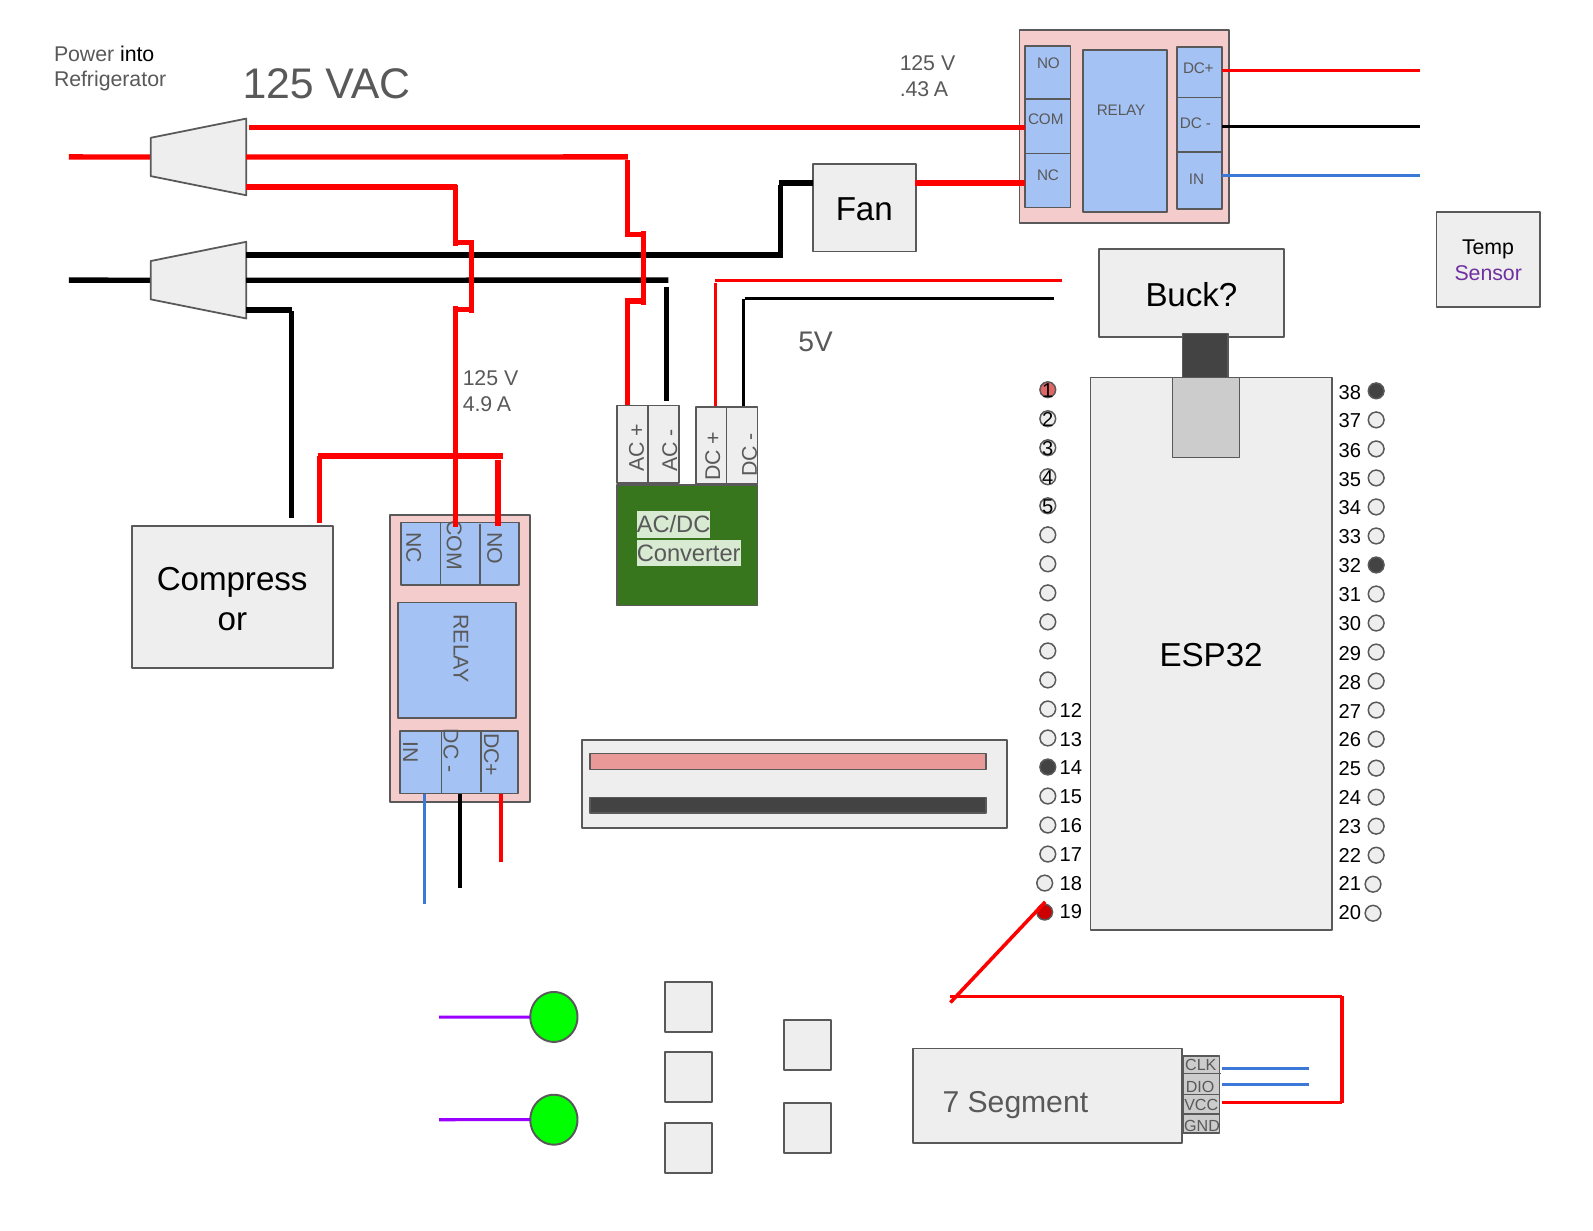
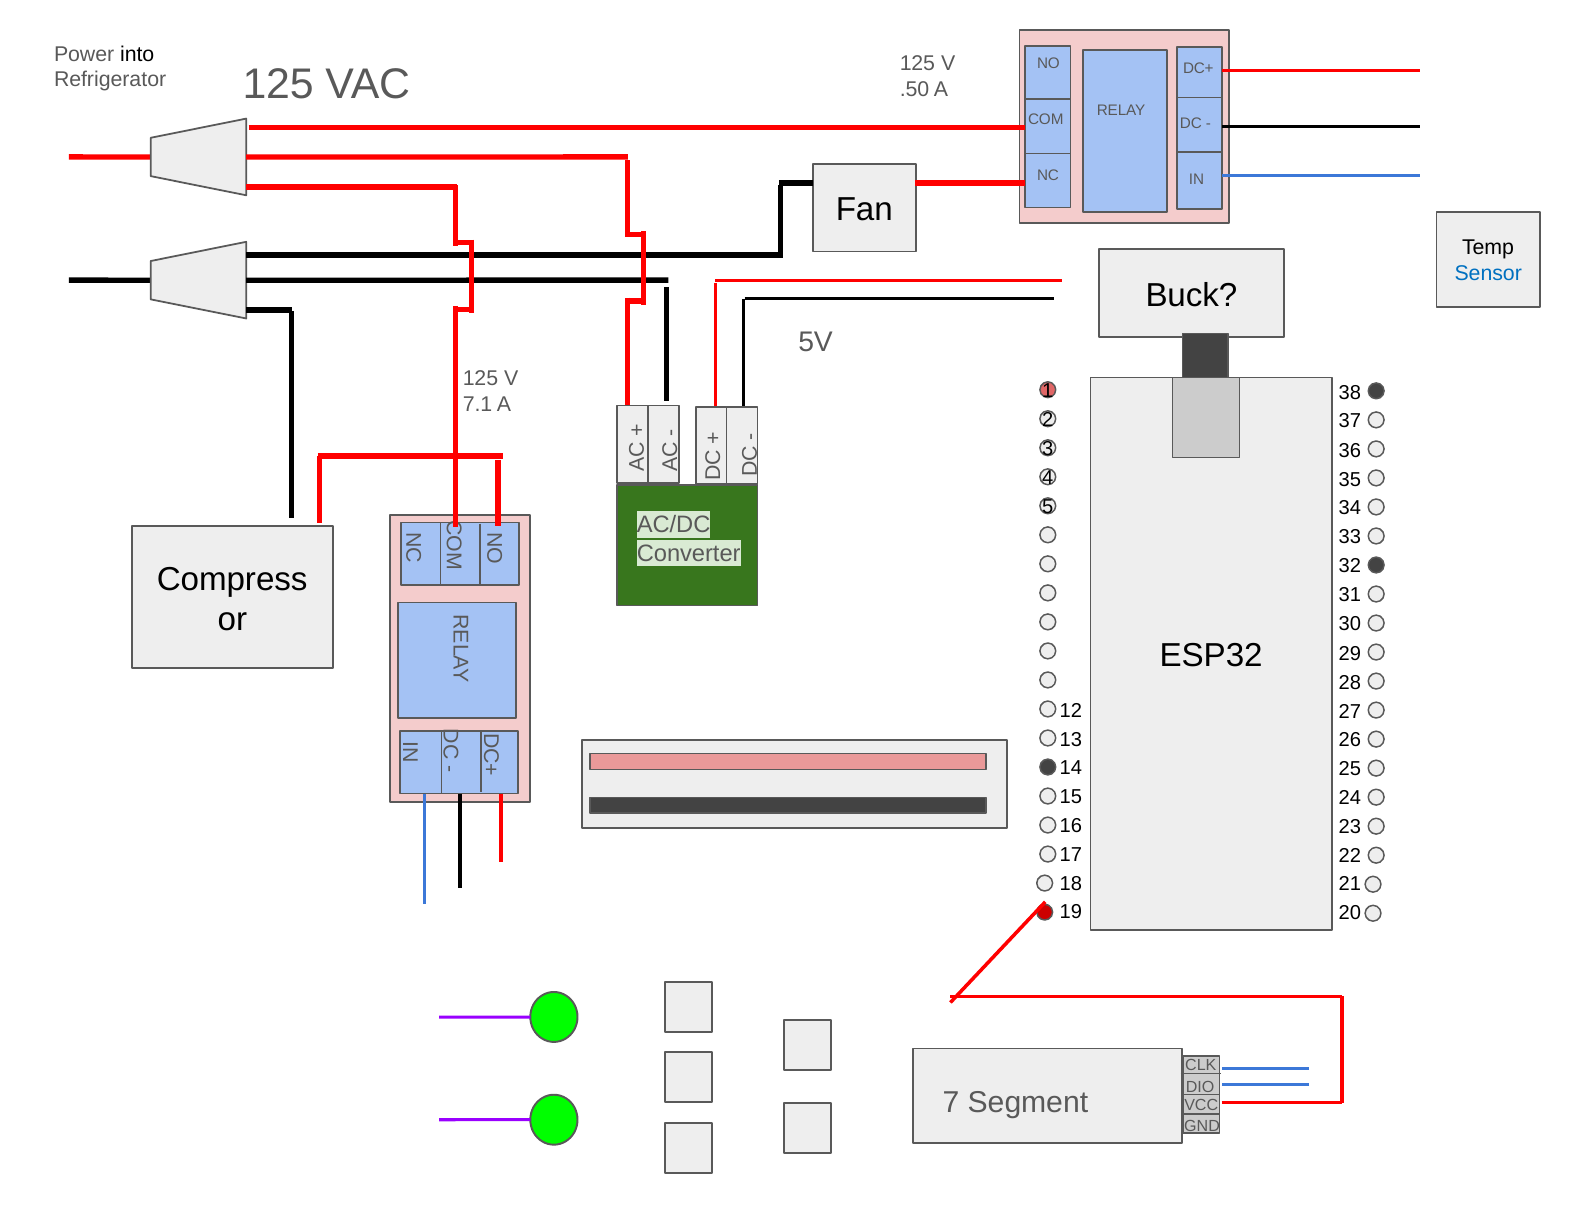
.43: .43 -> .50 (915, 89)
Sensor colour: purple -> blue (1488, 274)
4.9: 4.9 -> 7.1 (478, 404)
